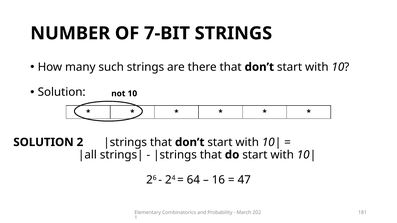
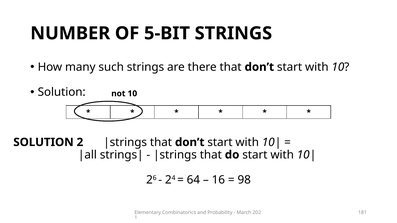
7-BIT: 7-BIT -> 5-BIT (167, 33)
47: 47 -> 98 (244, 180)
